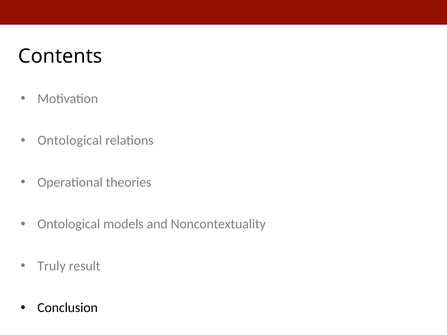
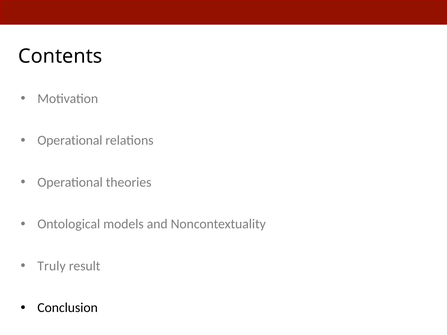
Ontological: Ontological -> Operational (70, 141)
